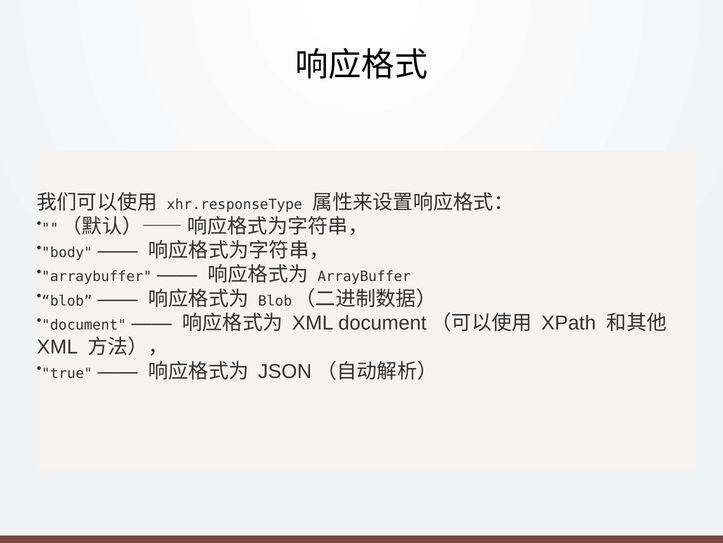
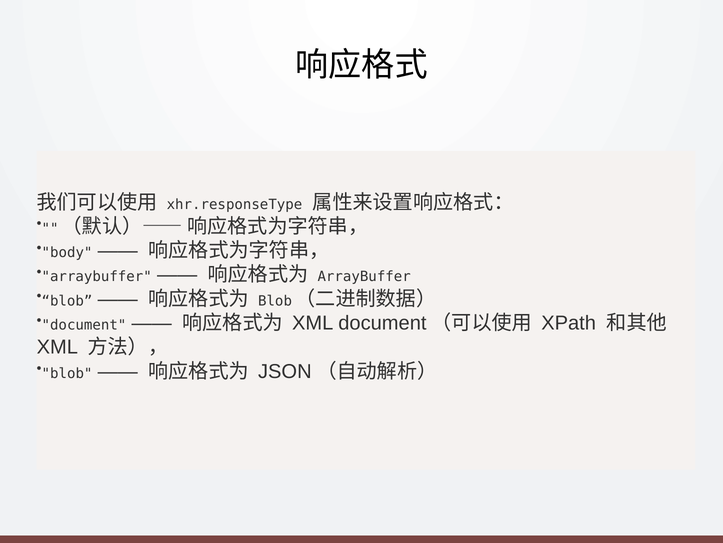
true: true -> blob (67, 373)
